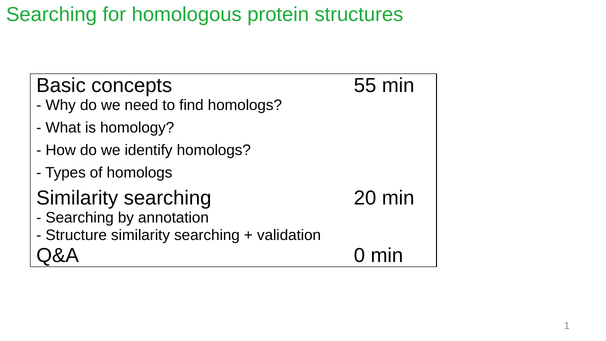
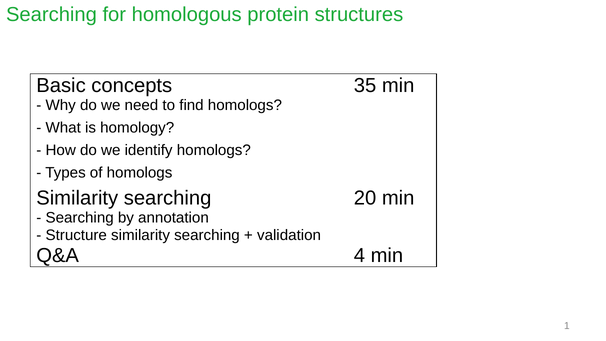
55: 55 -> 35 (365, 85)
0: 0 -> 4 (359, 256)
